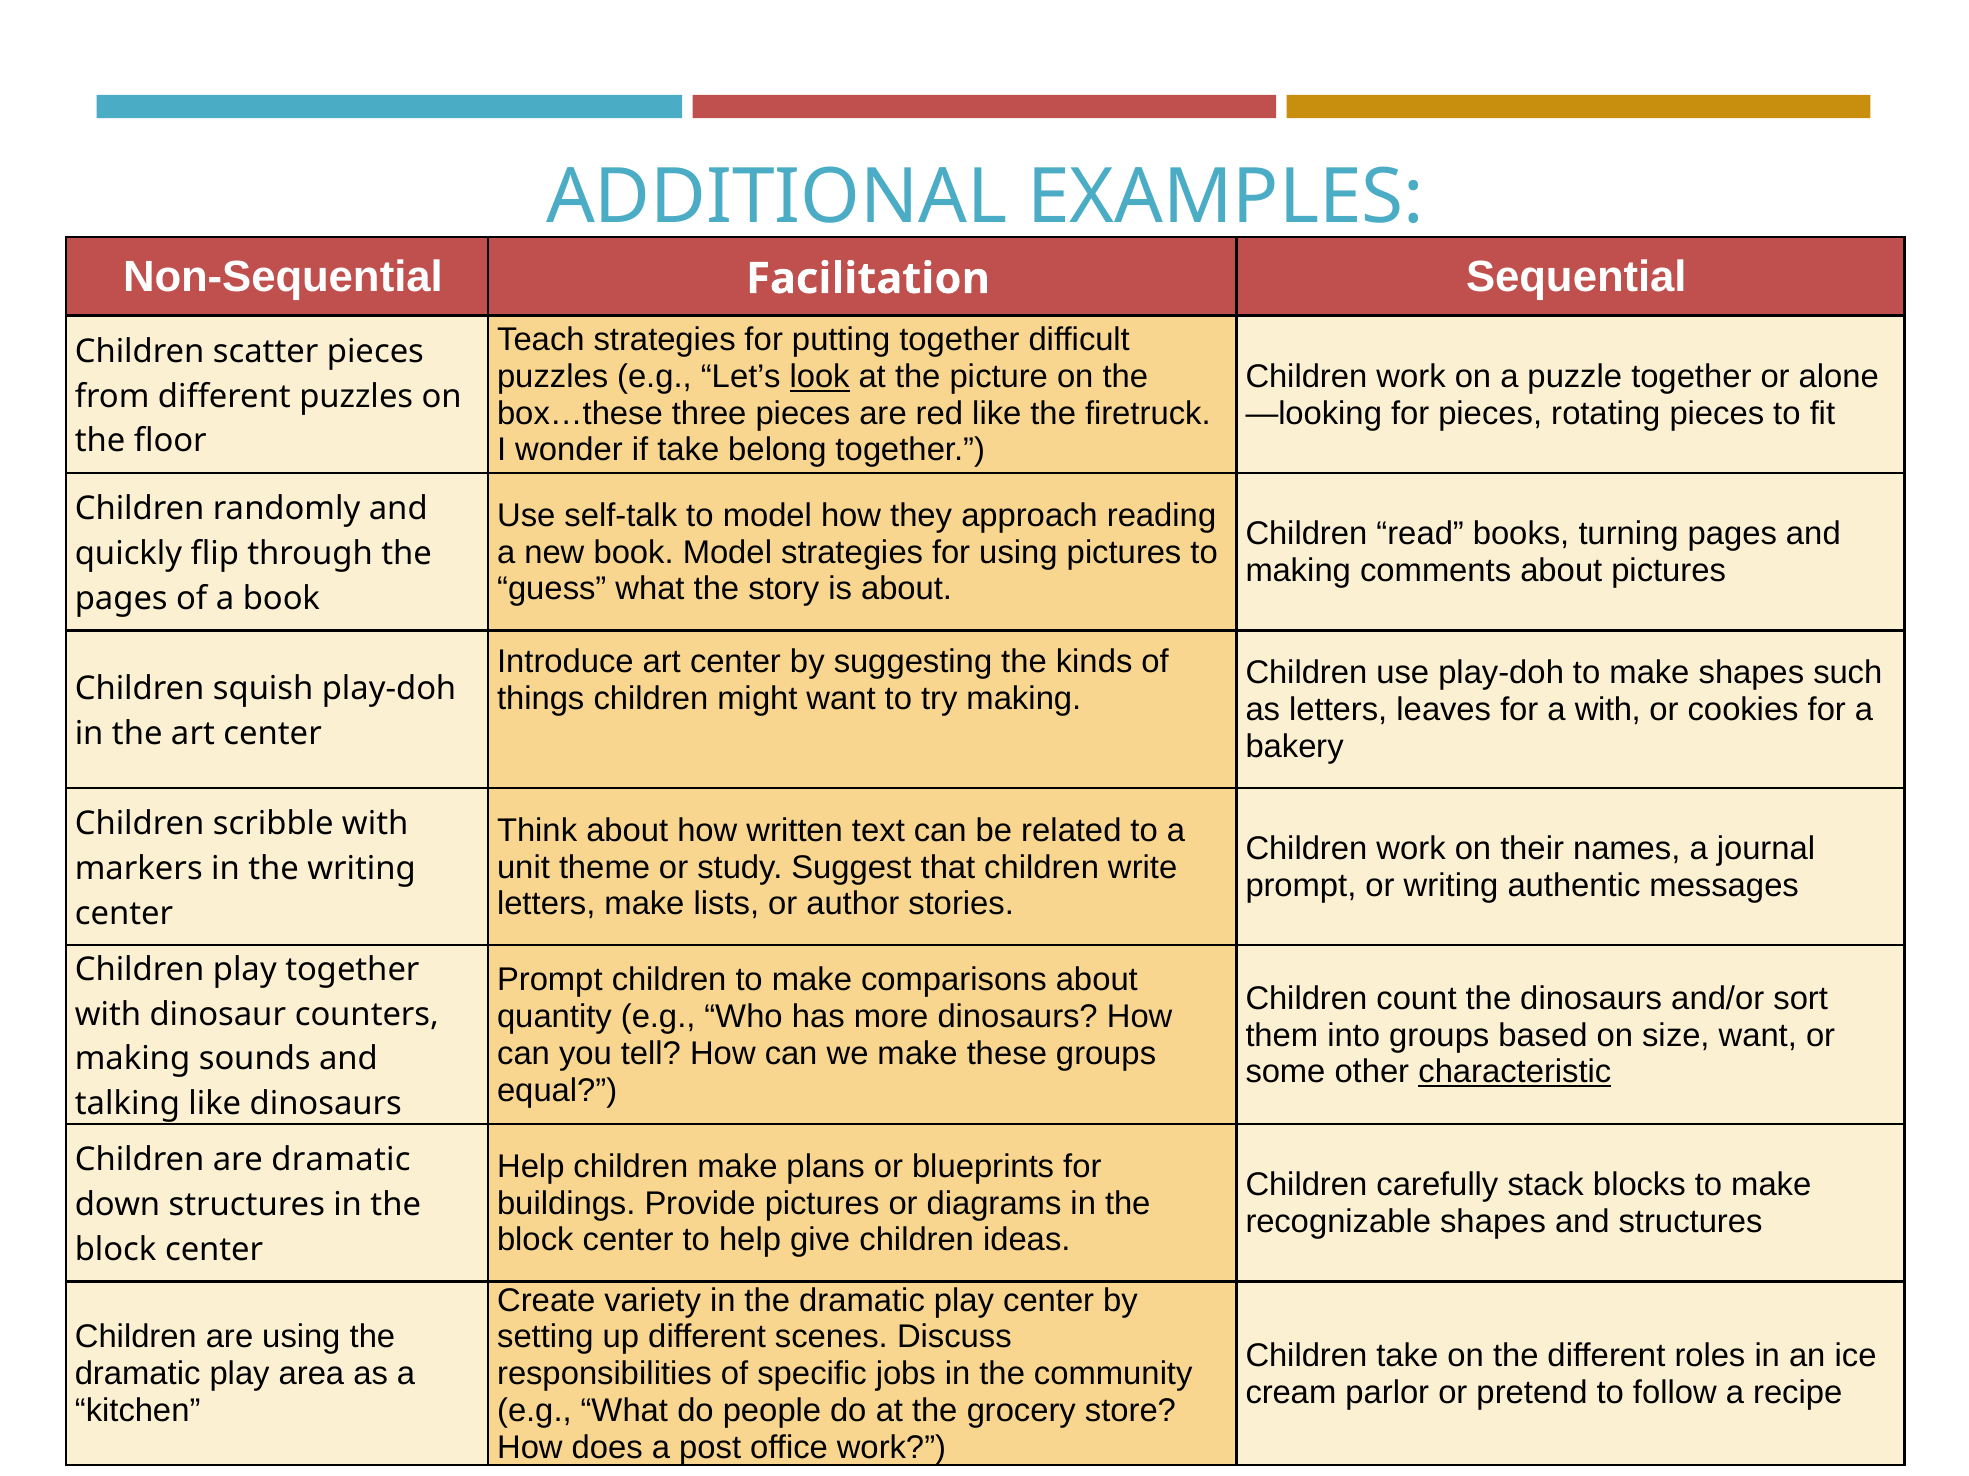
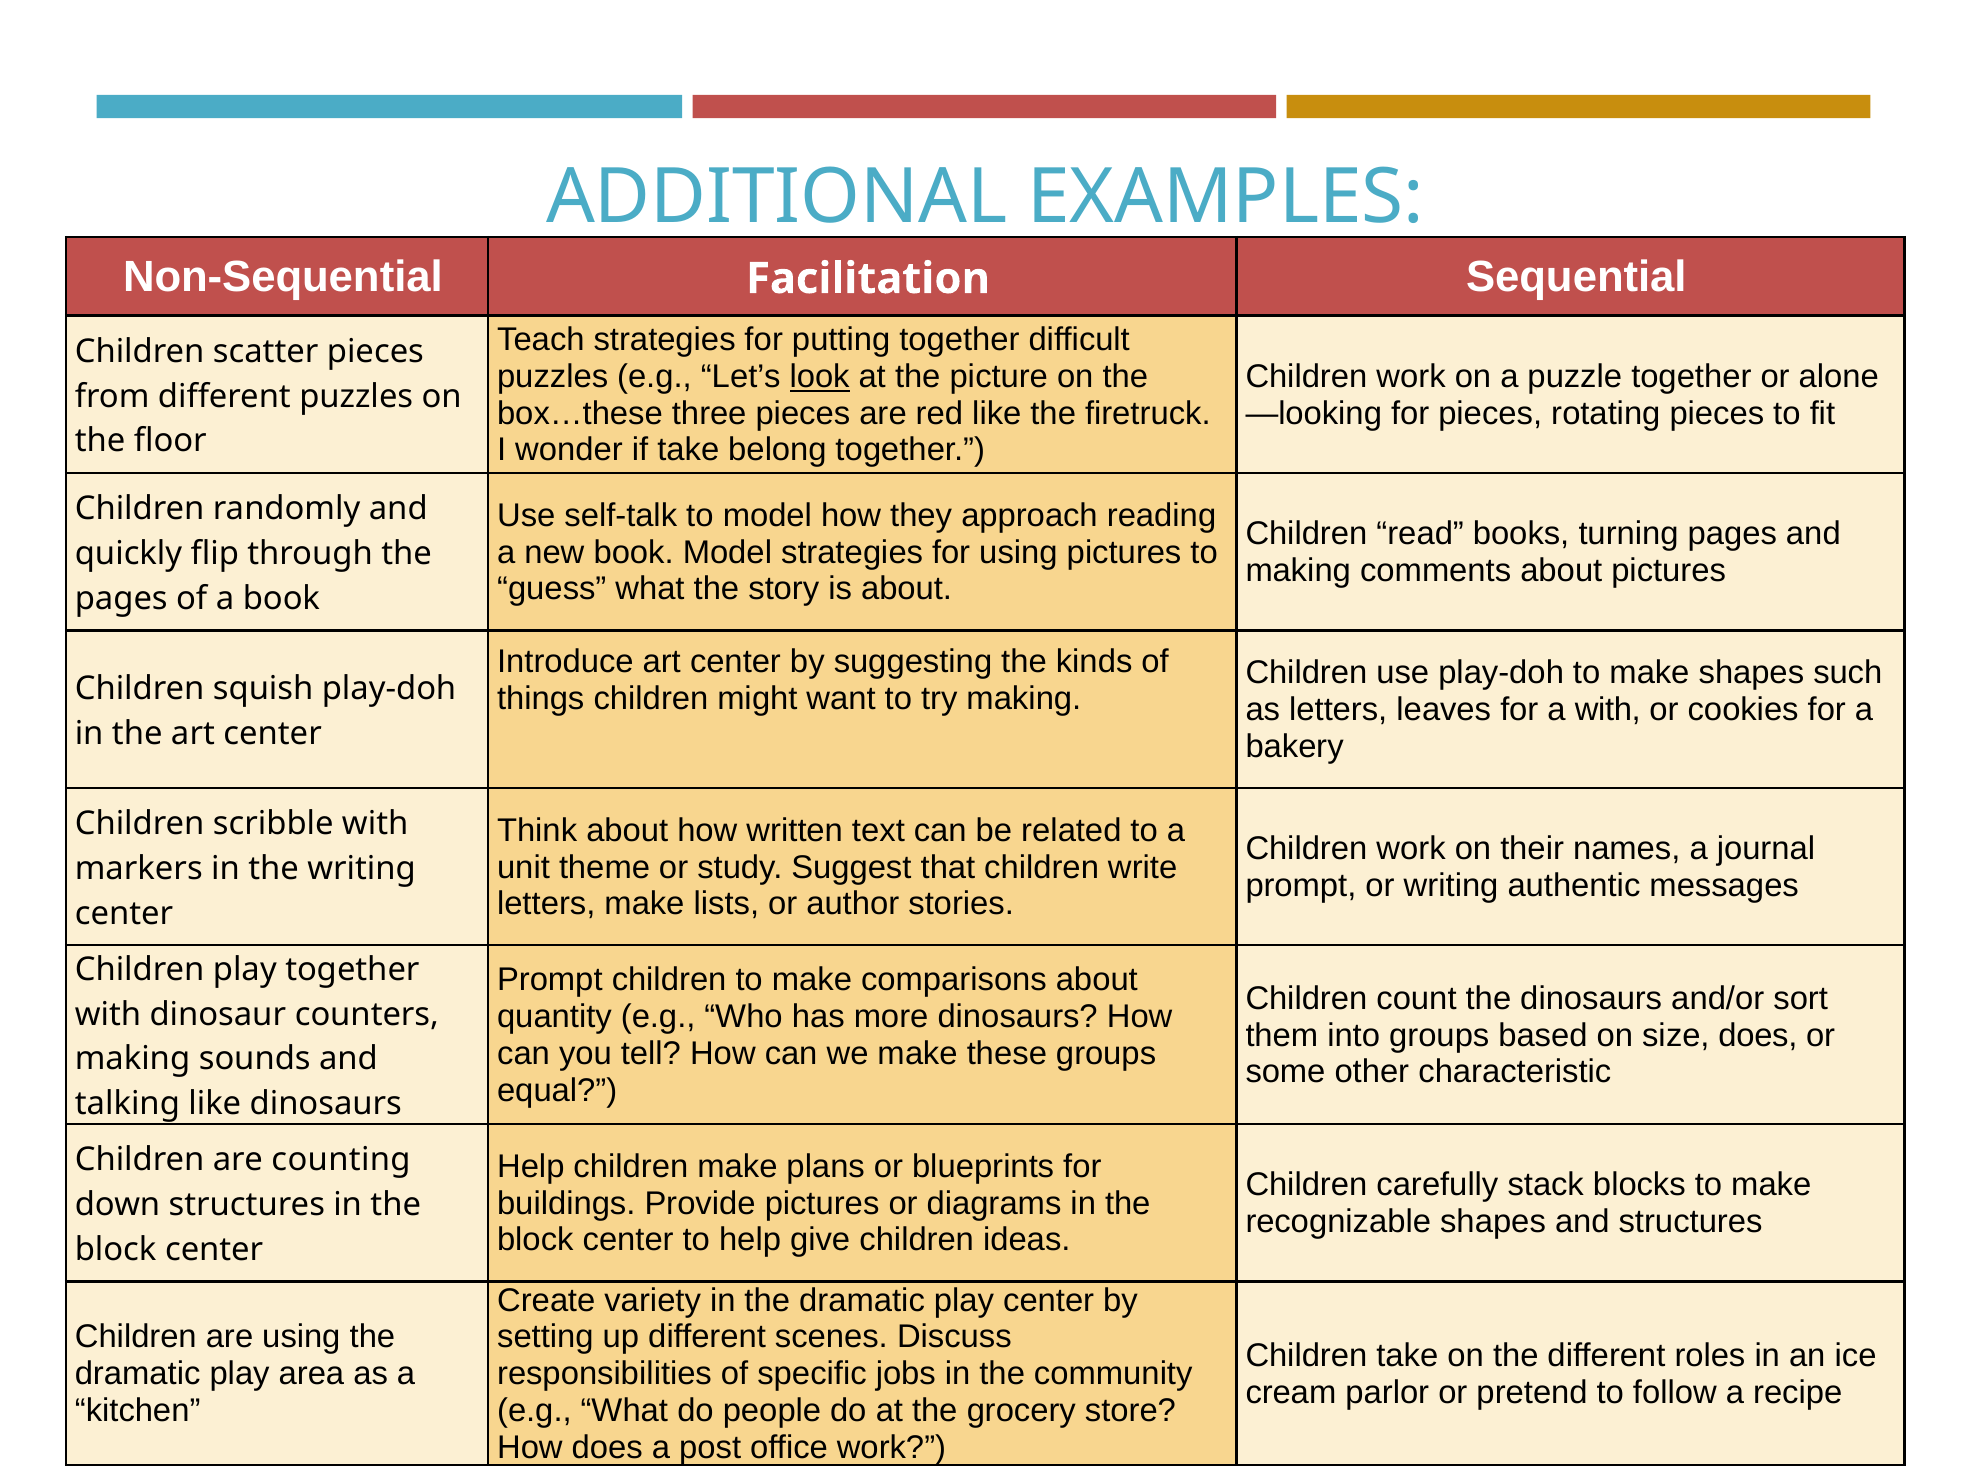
size want: want -> does (1758, 1036)
characteristic underline: present -> none (1515, 1073)
are dramatic: dramatic -> counting (341, 1161)
